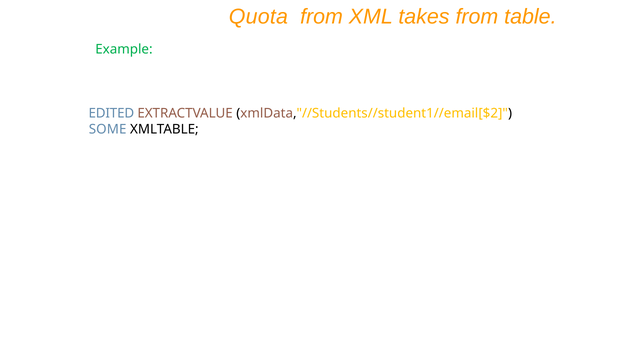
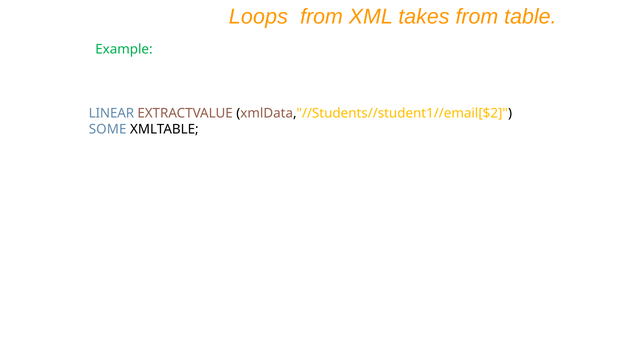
Quota: Quota -> Loops (258, 17)
EDITED: EDITED -> LINEAR (111, 113)
